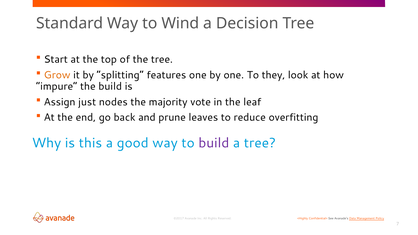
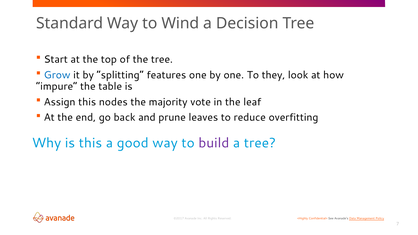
Grow colour: orange -> blue (57, 75)
the build: build -> table (110, 86)
Assign just: just -> this (87, 102)
